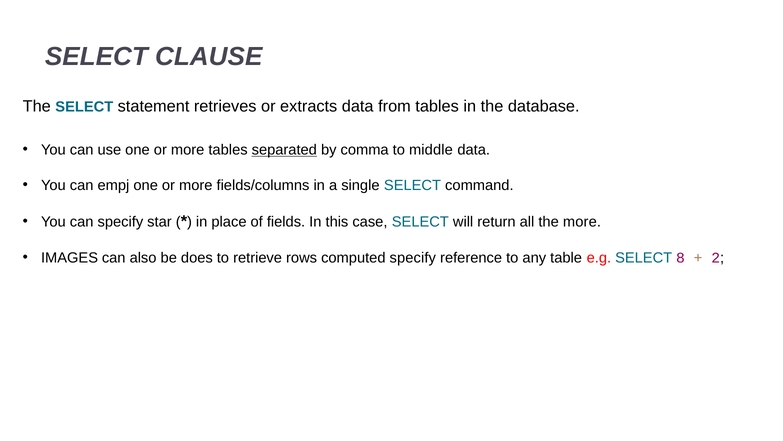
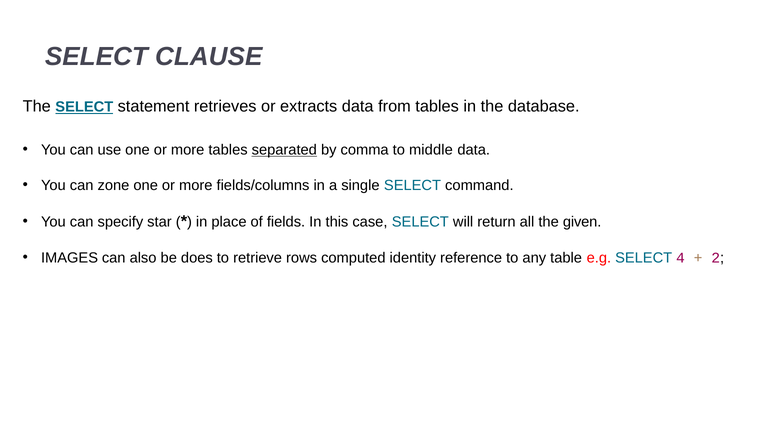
SELECT underline: none -> present (84, 107)
empj: empj -> zone (113, 185)
the more: more -> given (582, 222)
computed specify: specify -> identity (413, 257)
8: 8 -> 4 (680, 257)
